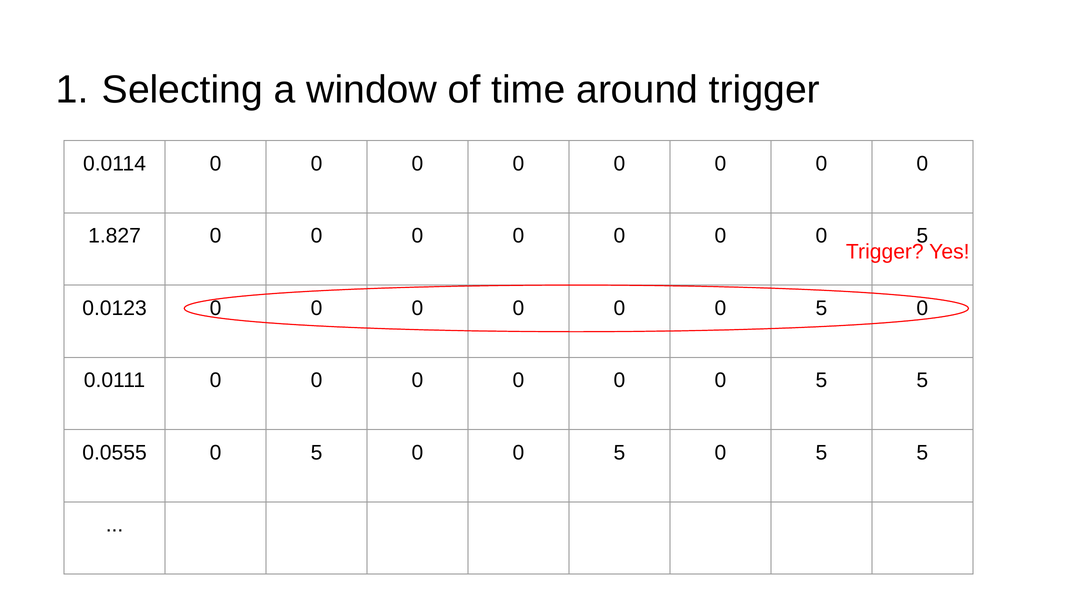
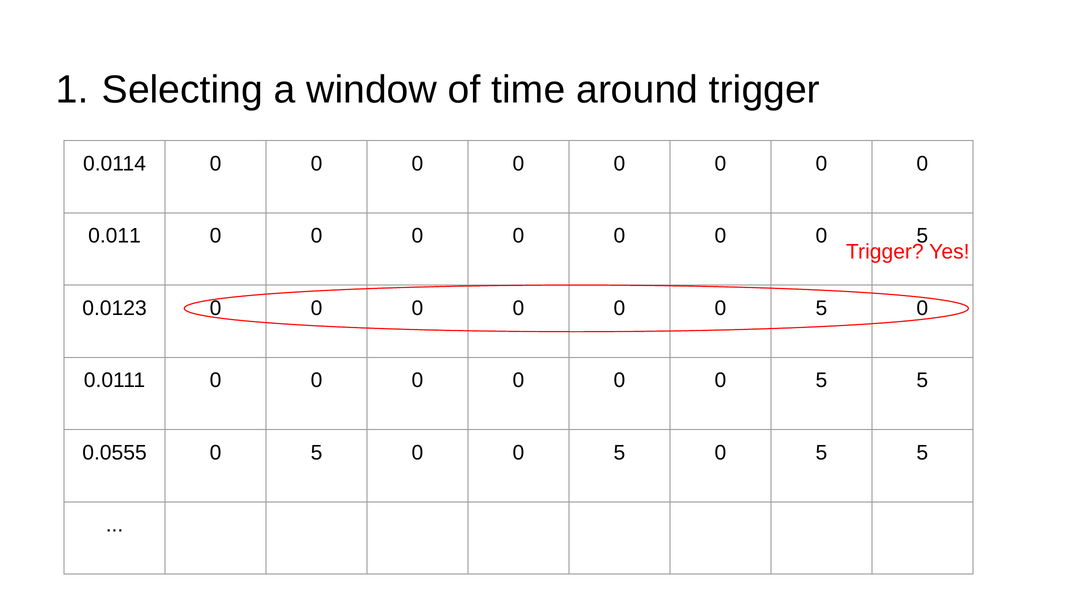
1.827: 1.827 -> 0.011 (115, 236)
